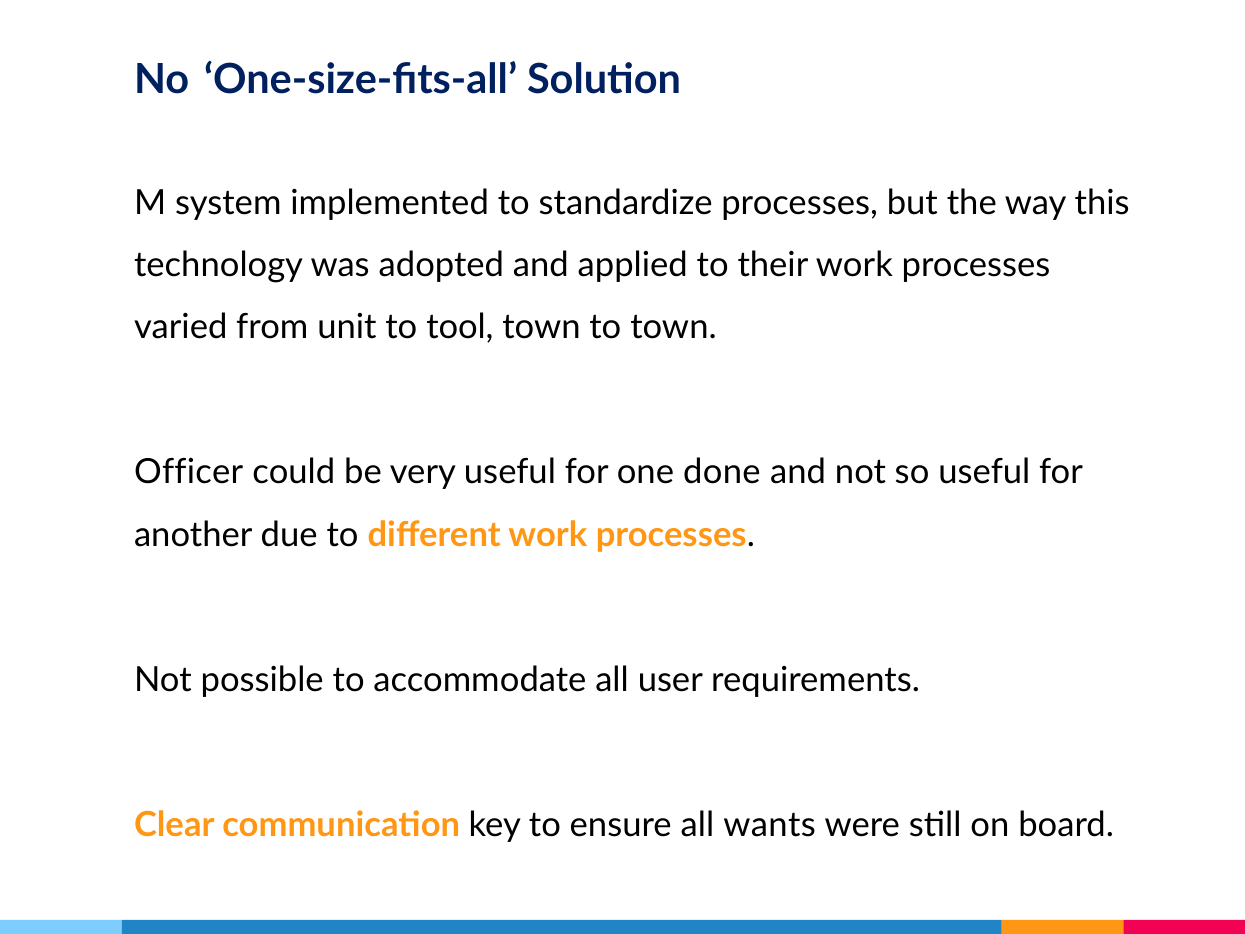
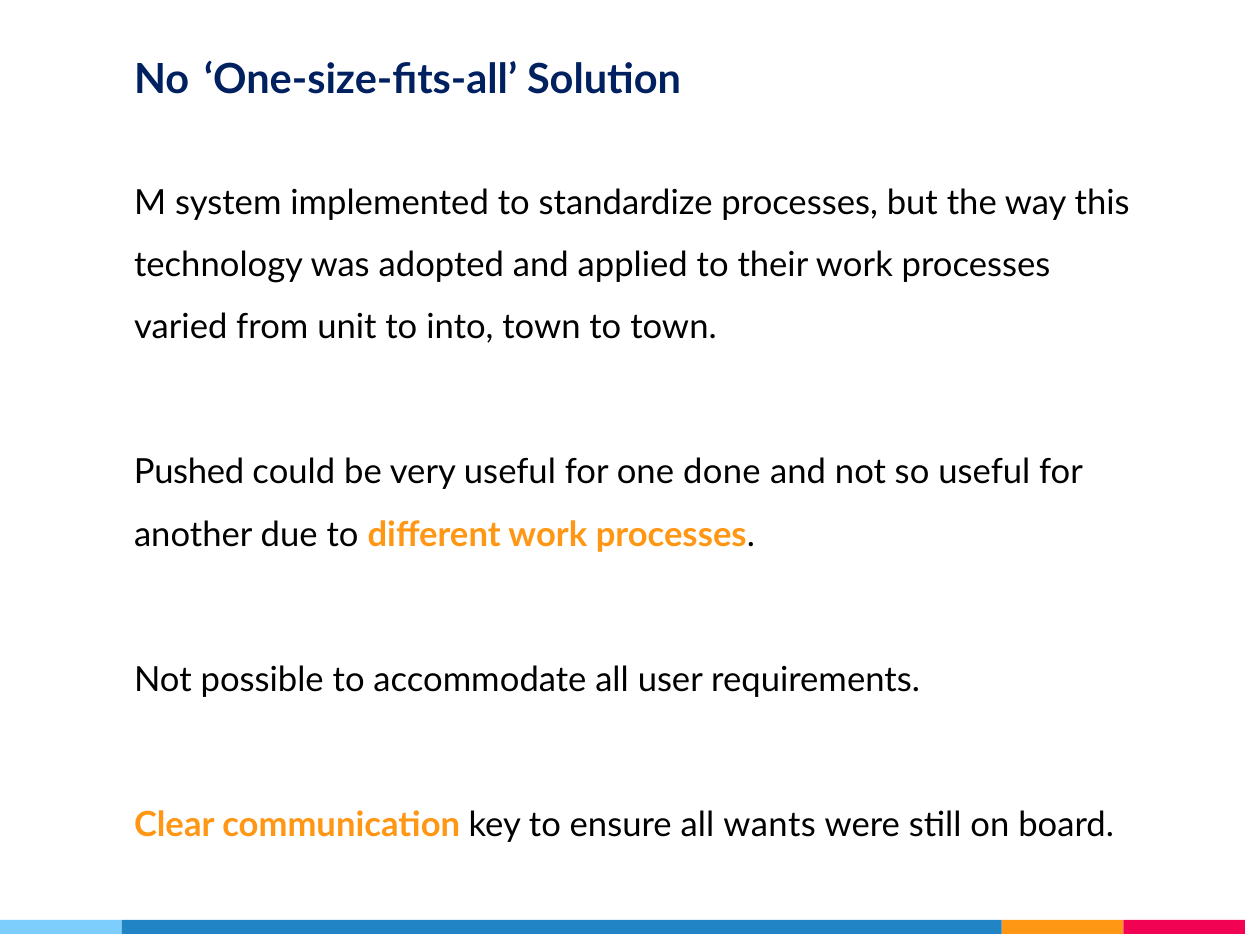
tool: tool -> into (460, 327)
Officer: Officer -> Pushed (189, 472)
